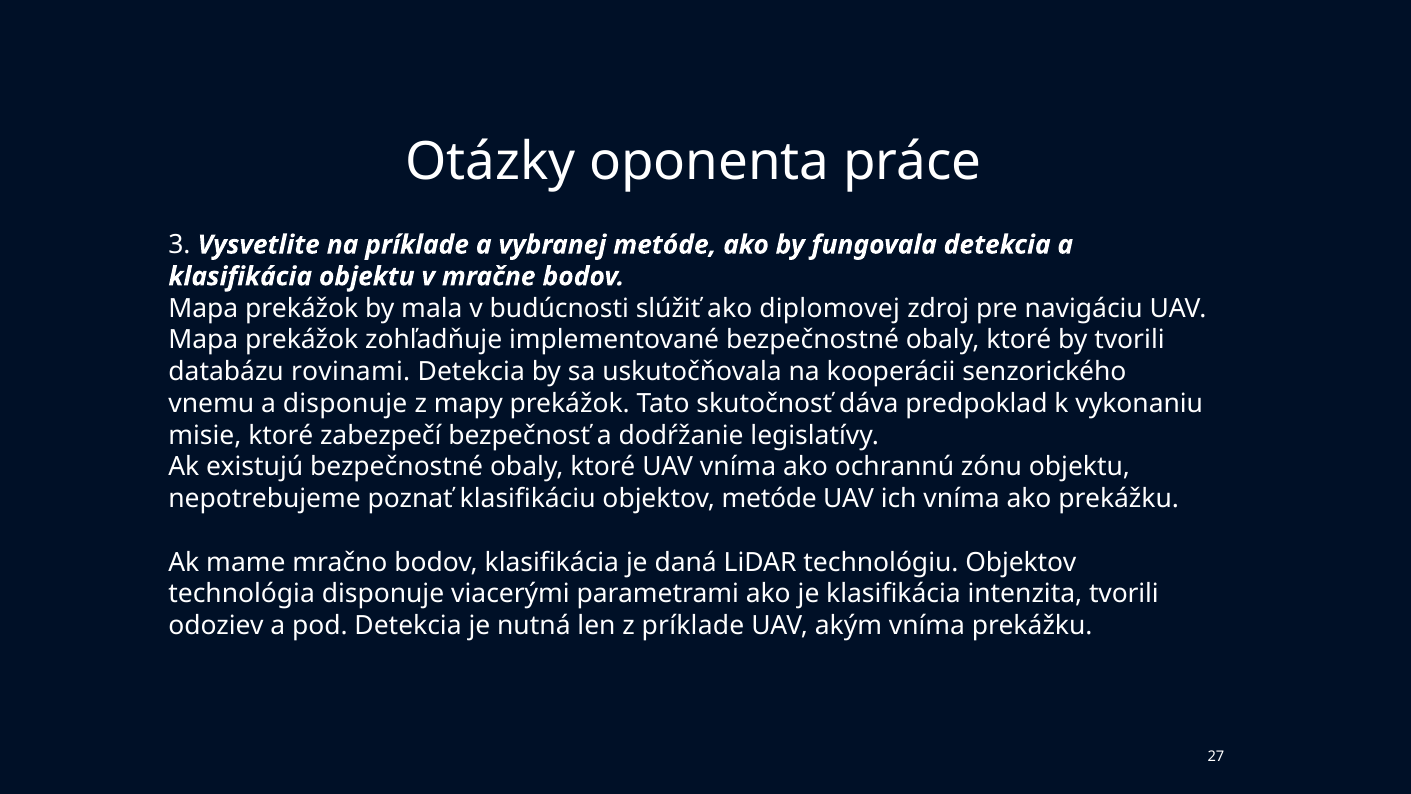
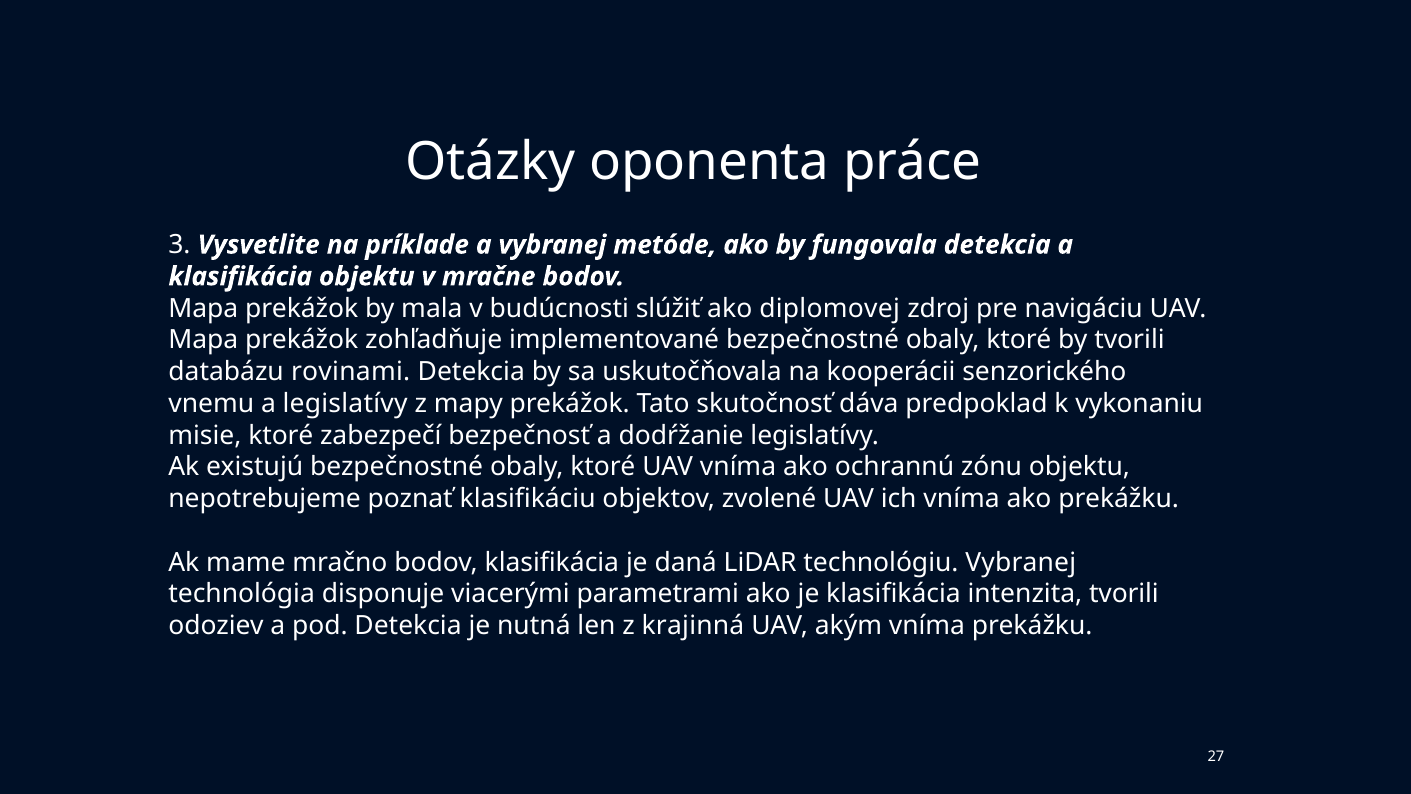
a disponuje: disponuje -> legislatívy (345, 404)
objektov metóde: metóde -> zvolené (769, 499)
technológiu Objektov: Objektov -> Vybranej (1021, 562)
z príklade: príklade -> krajinná (693, 626)
